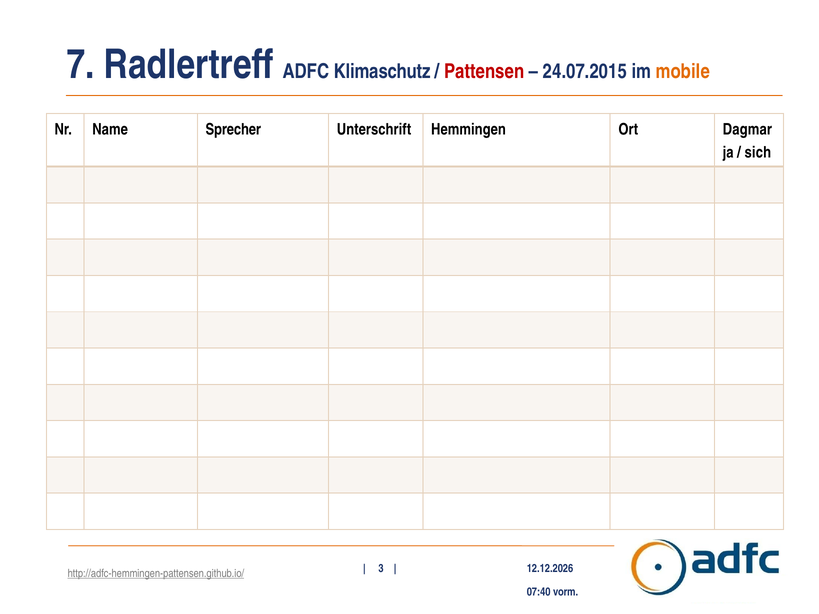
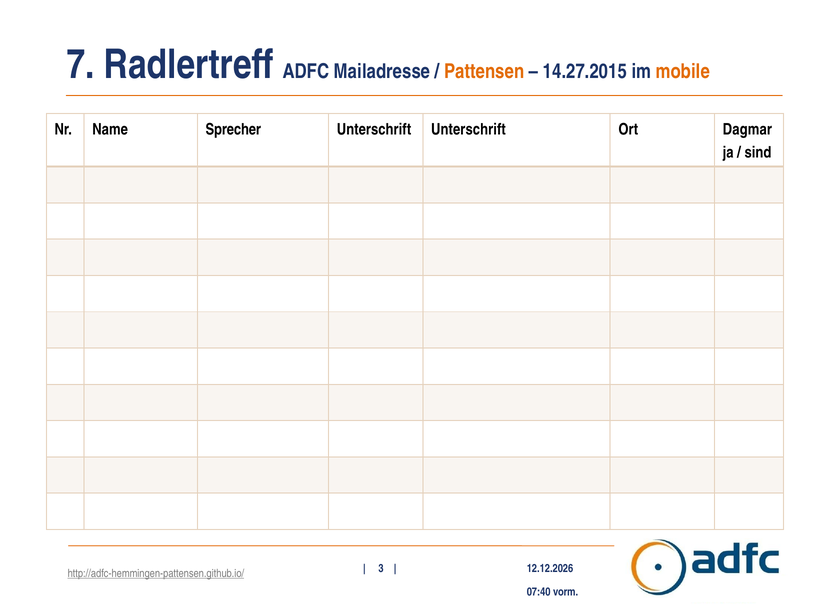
Klimaschutz: Klimaschutz -> Mailadresse (382, 72)
Pattensen colour: red -> orange (484, 72)
24.07.2015: 24.07.2015 -> 14.27.2015 (585, 72)
Unterschrift Hemmingen: Hemmingen -> Unterschrift (468, 130)
sich: sich -> sind (758, 152)
